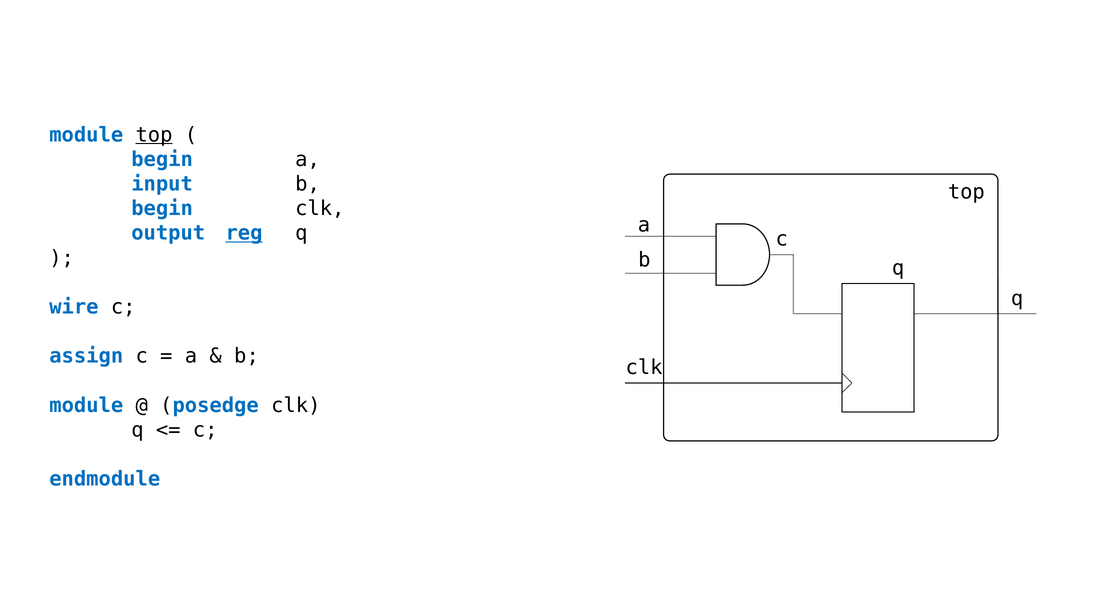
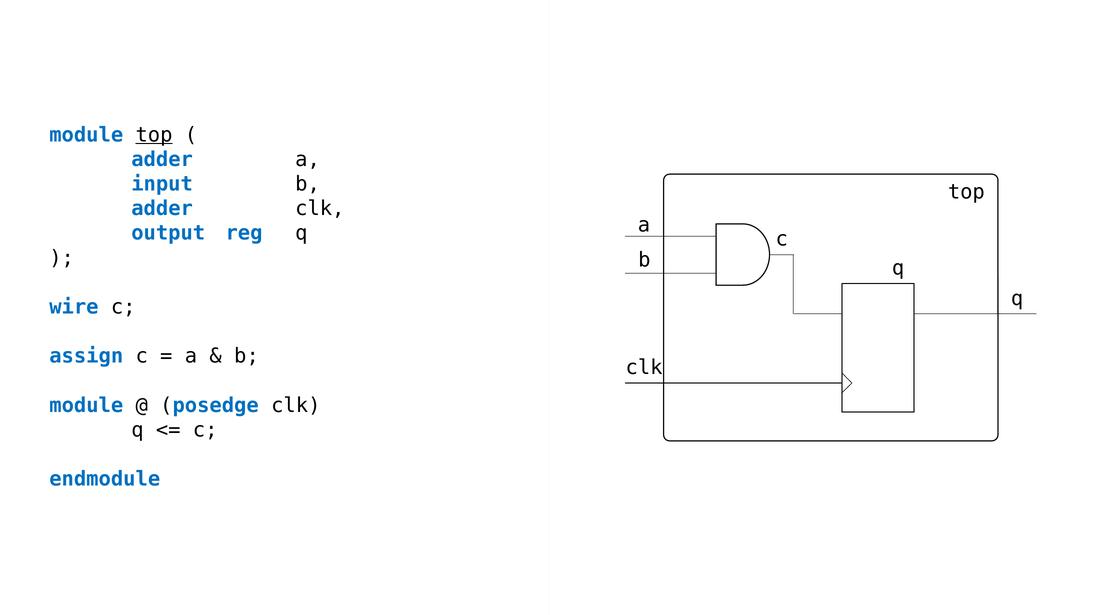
begin: begin -> adder (162, 159)
begin: begin -> adder (162, 209)
reg underline: present -> none (244, 233)
